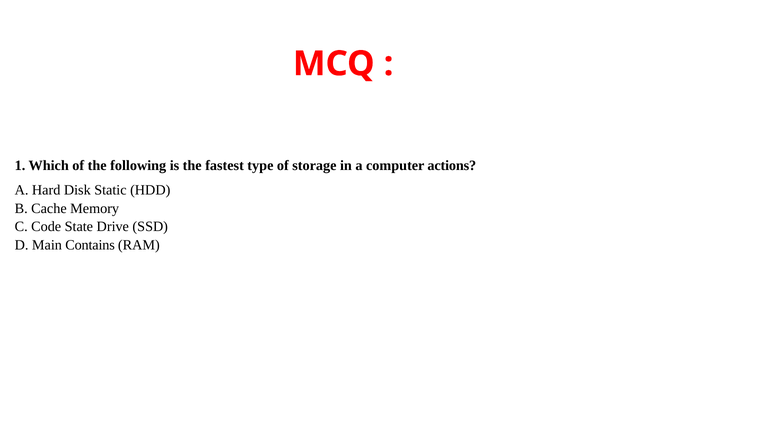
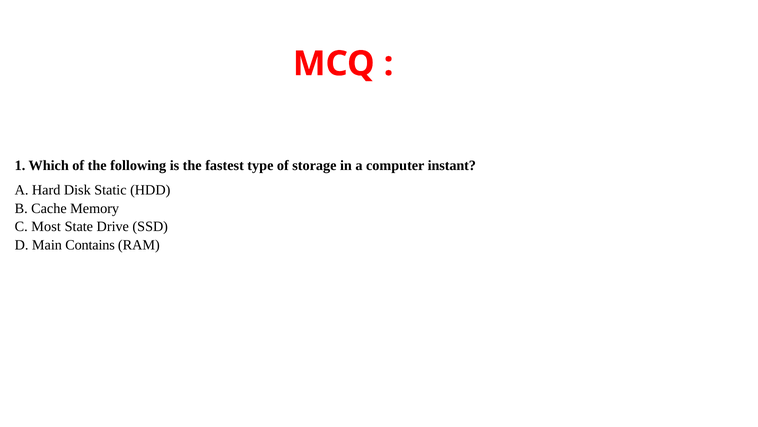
actions: actions -> instant (452, 165)
Code: Code -> Most (46, 226)
